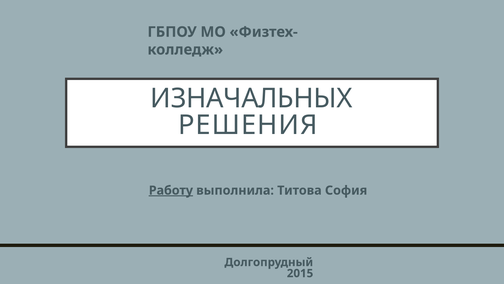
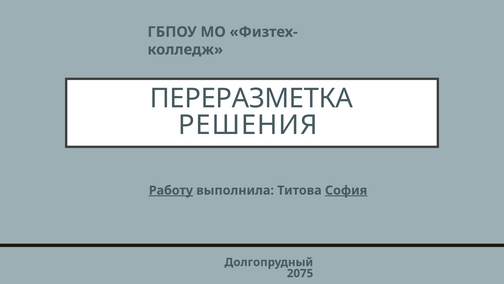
ИЗНАЧАЛЬНЫХ: ИЗНАЧАЛЬНЫХ -> ПЕРЕРАЗМЕТКА (251, 98)
София underline: none -> present (346, 190)
2015: 2015 -> 2075 (300, 273)
